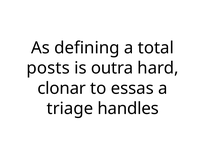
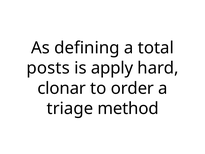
outra: outra -> apply (112, 68)
essas: essas -> order (132, 88)
handles: handles -> method (128, 108)
